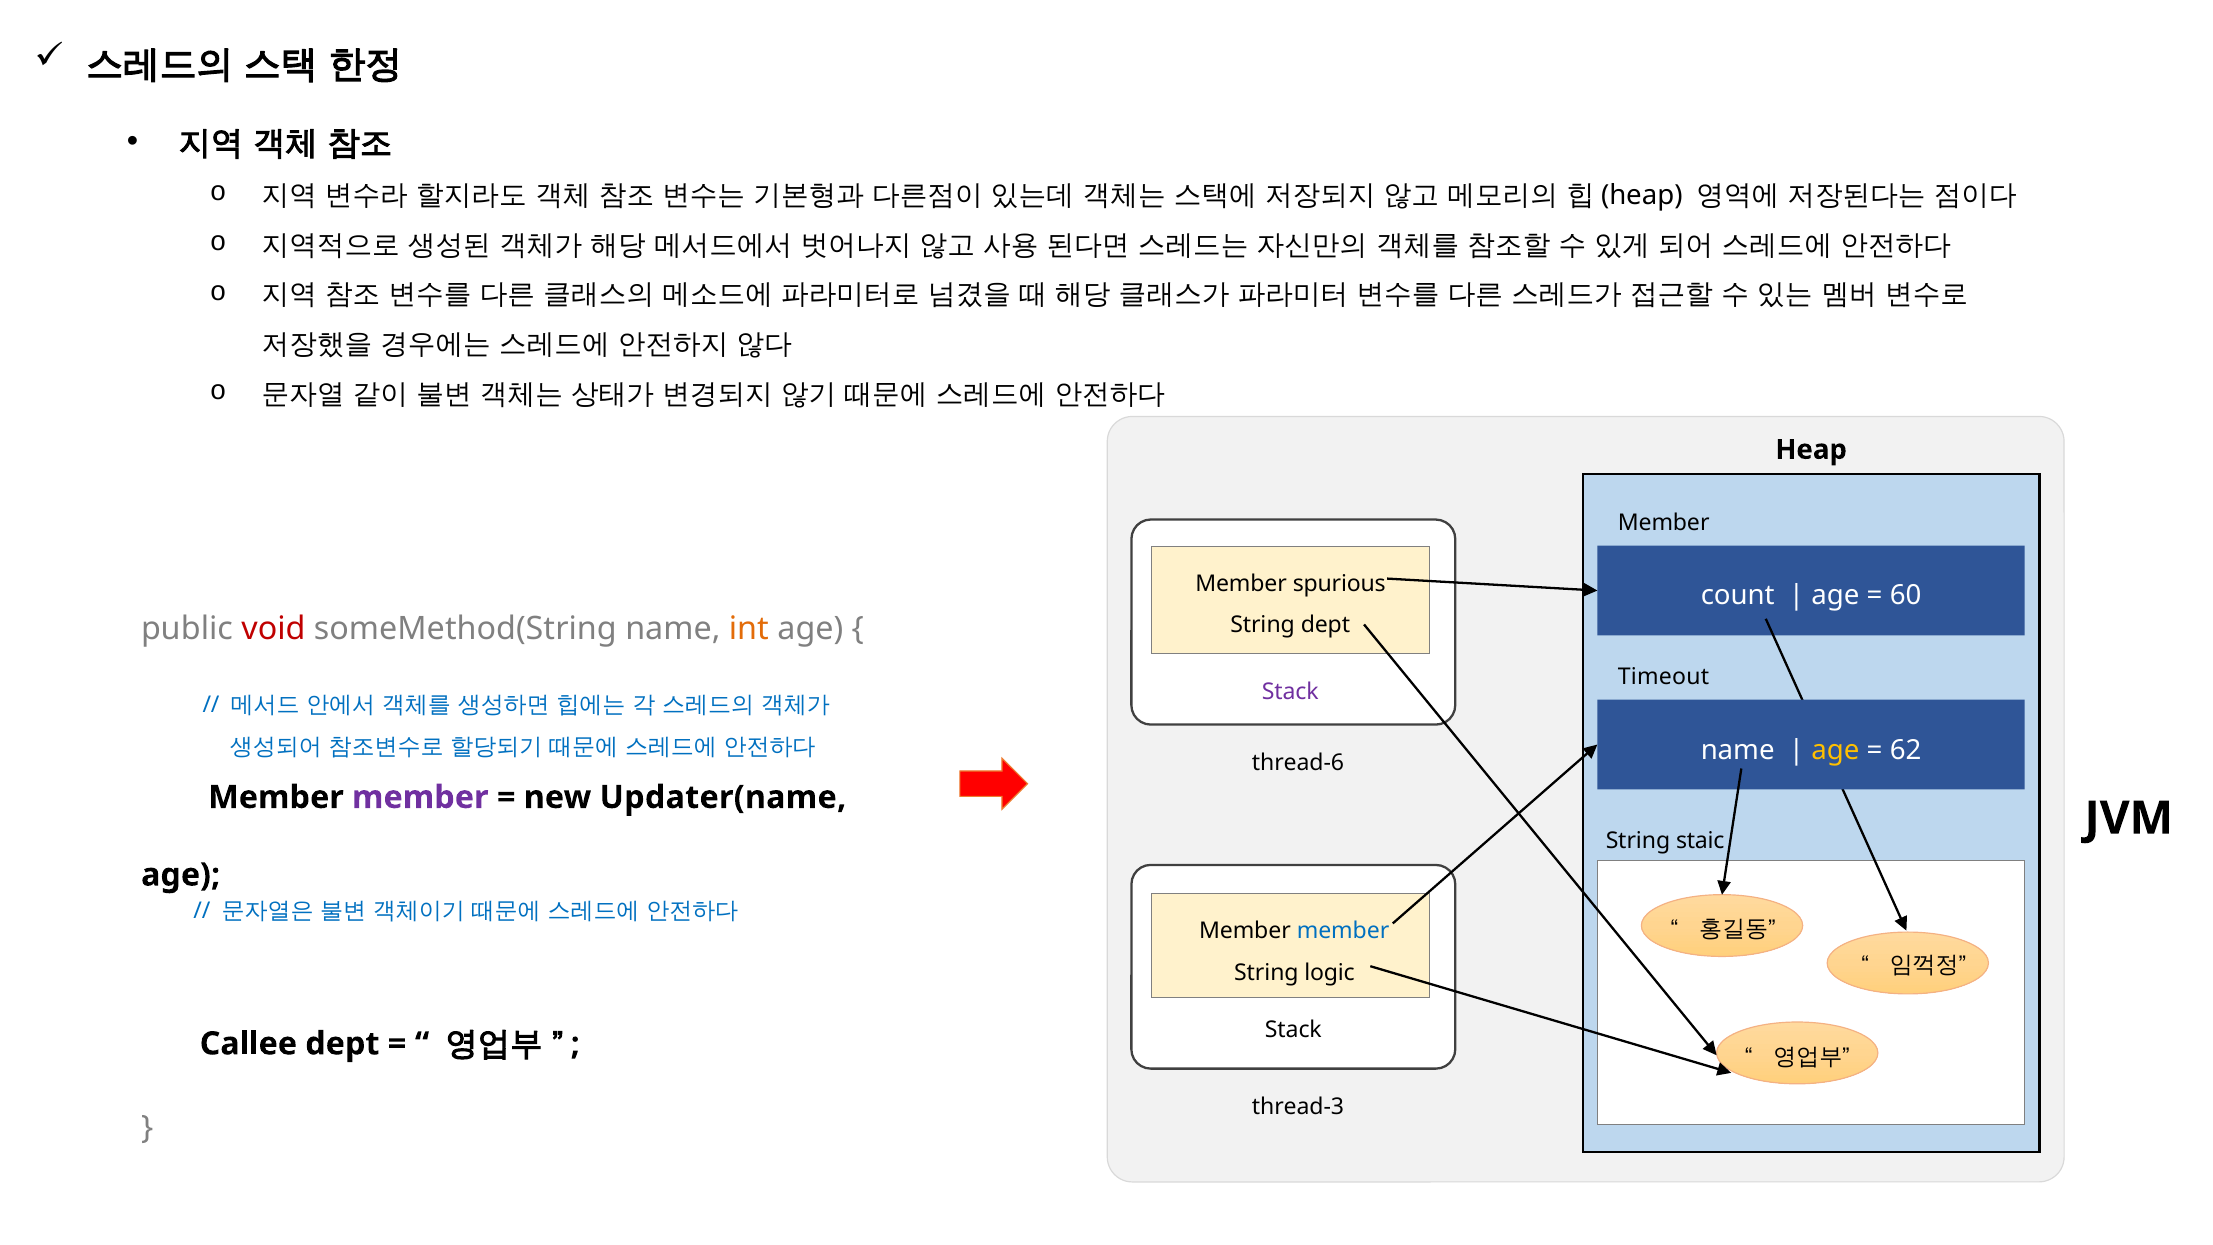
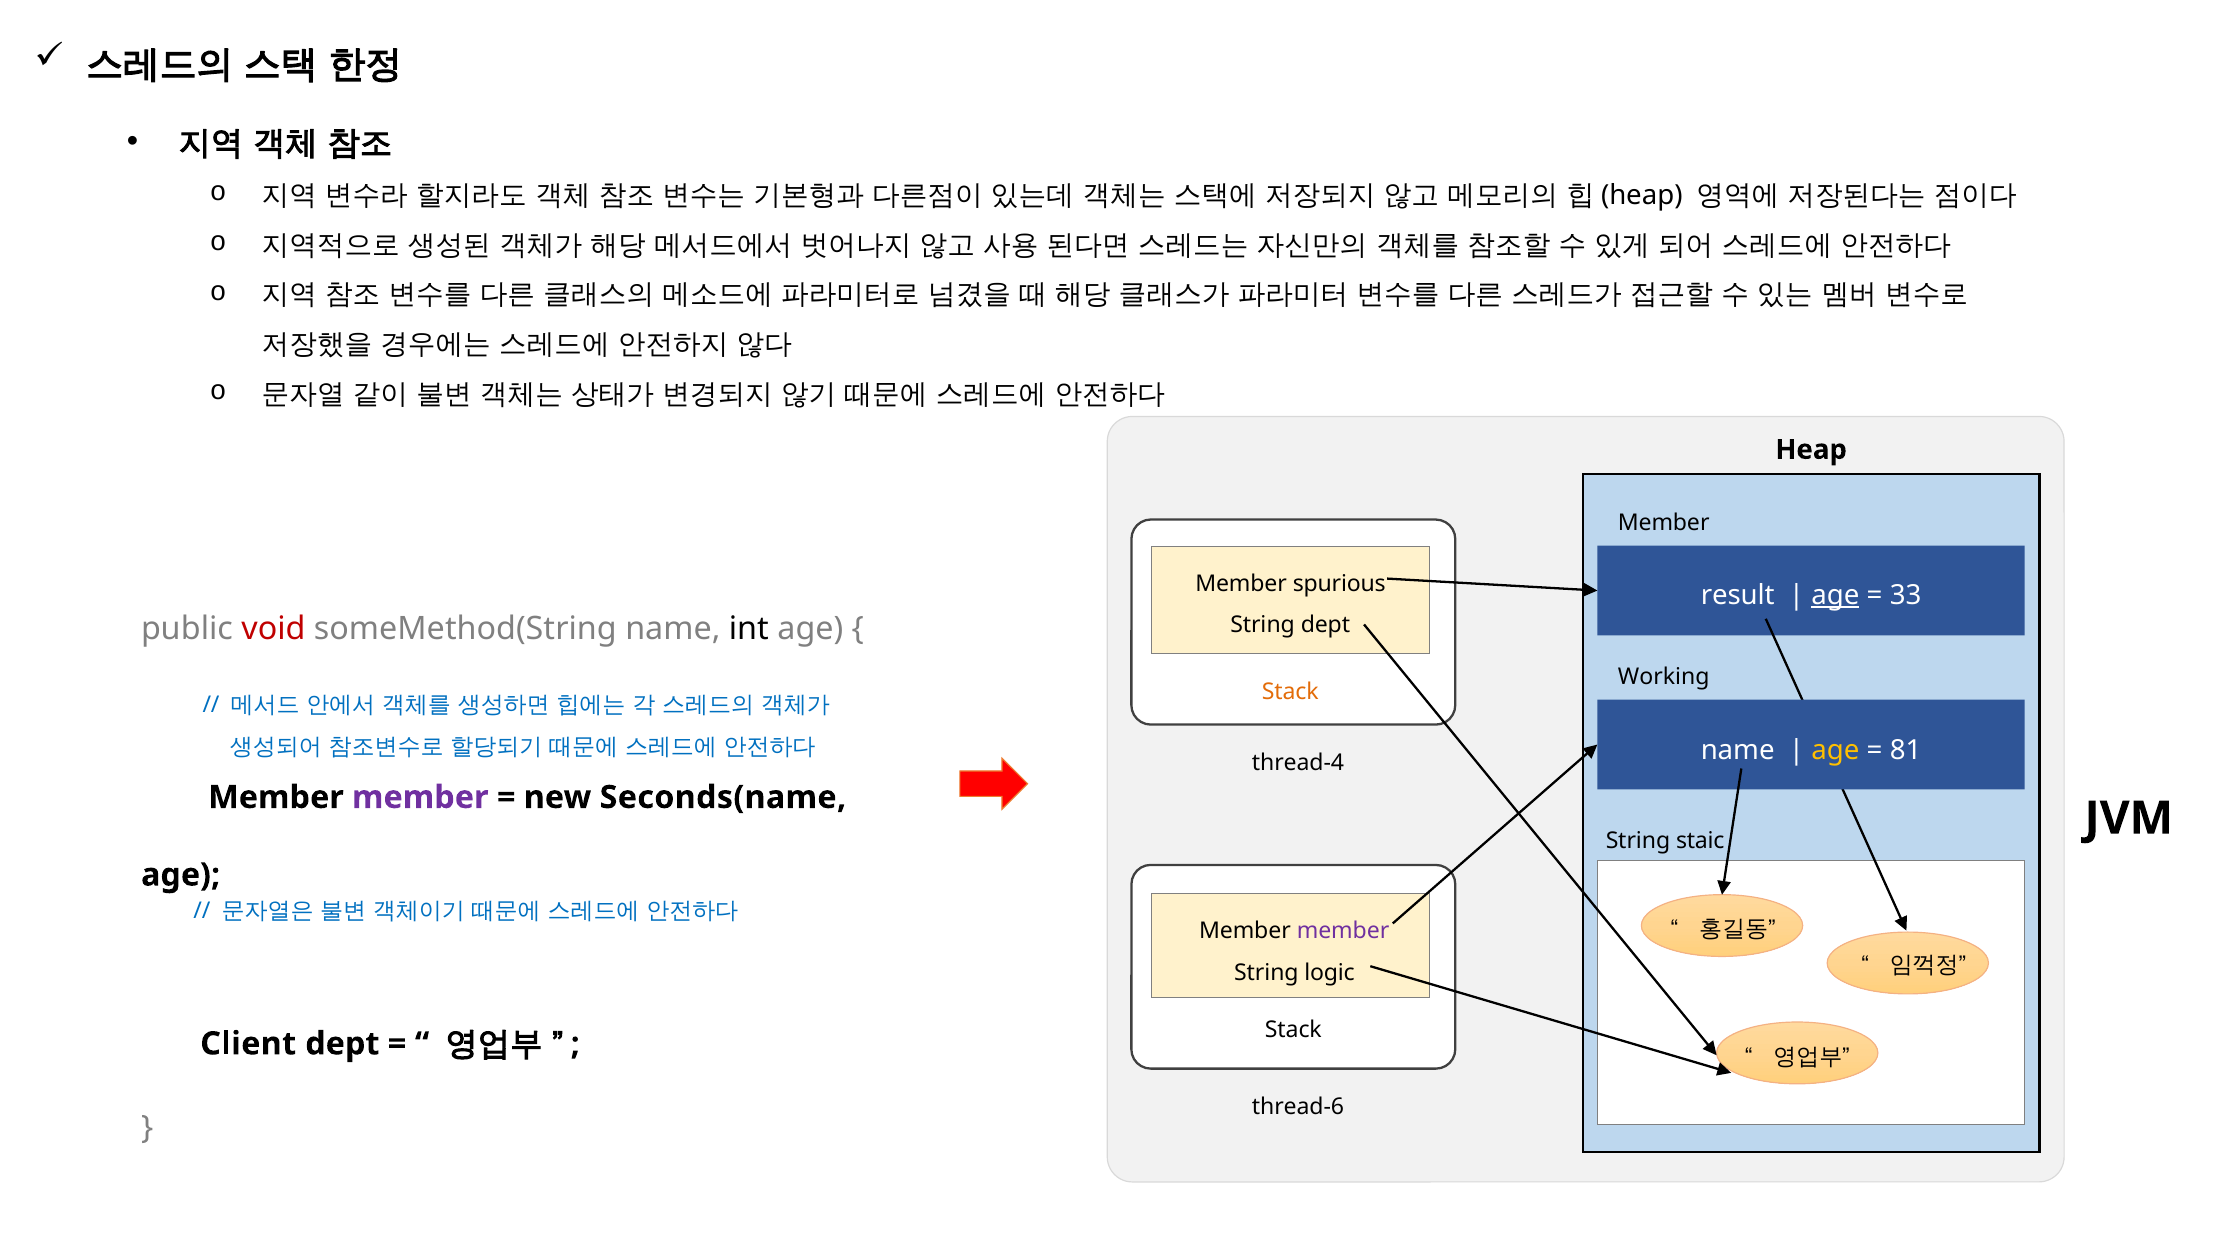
count: count -> result (1738, 595)
age underline: none -> present (1835, 595)
60: 60 -> 33 (1906, 595)
int colour: orange -> black (749, 628)
Timeout: Timeout -> Working (1664, 676)
Stack colour: purple -> orange (1290, 692)
62: 62 -> 81 (1906, 750)
thread-6: thread-6 -> thread-4 (1298, 762)
Updater(name: Updater(name -> Seconds(name (723, 797)
member colour: blue -> purple (1343, 931)
Callee: Callee -> Client (248, 1044)
thread-3: thread-3 -> thread-6 (1298, 1106)
